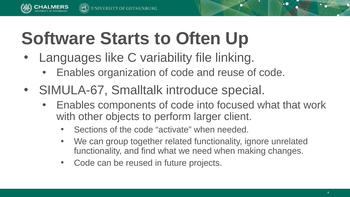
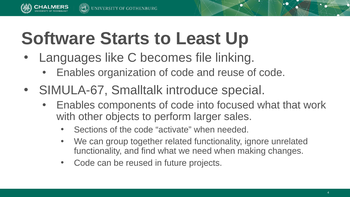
Often: Often -> Least (198, 39)
variability: variability -> becomes (166, 58)
client: client -> sales (238, 117)
